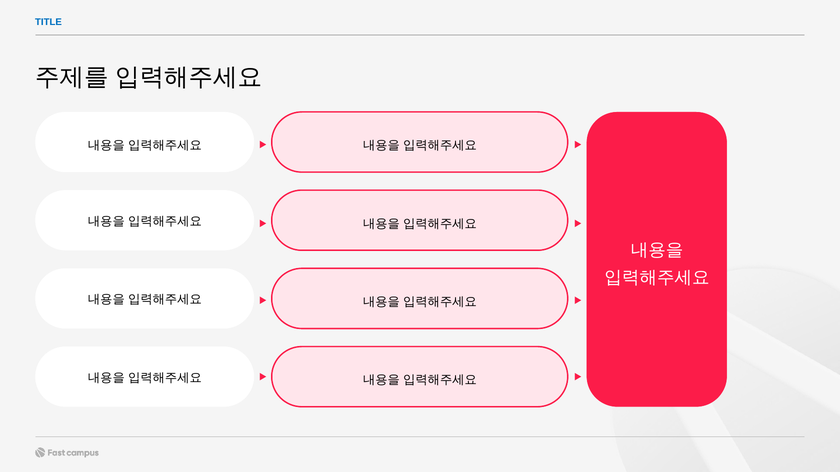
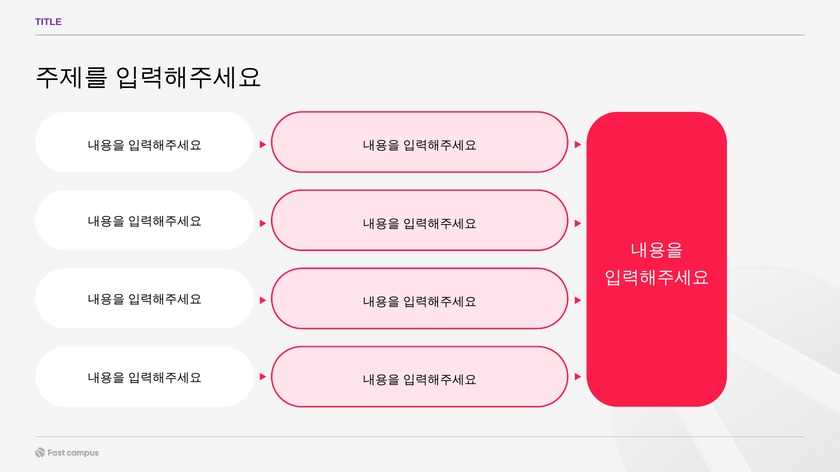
TITLE colour: blue -> purple (48, 22)
